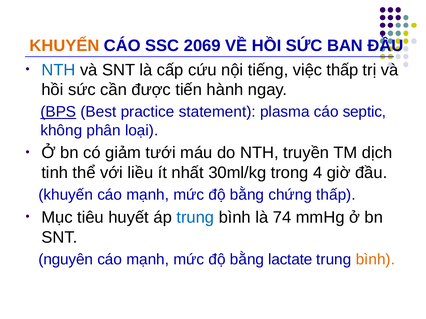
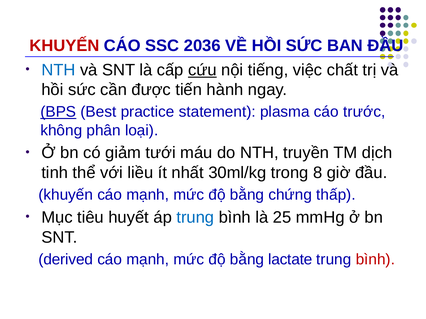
KHUYẾN colour: orange -> red (64, 46)
2069: 2069 -> 2036 (202, 46)
cứu underline: none -> present (202, 70)
việc thấp: thấp -> chất (342, 70)
septic: septic -> trước (364, 112)
4: 4 -> 8 (318, 173)
74: 74 -> 25 (282, 218)
nguyên: nguyên -> derived (66, 260)
bình colour: orange -> red (375, 260)
